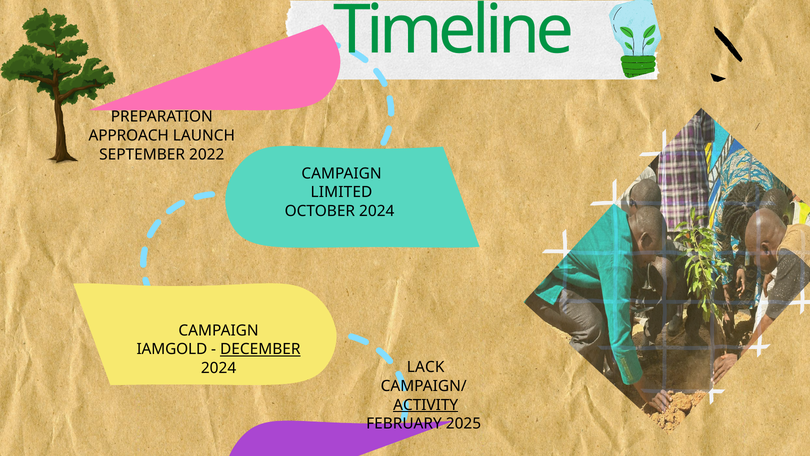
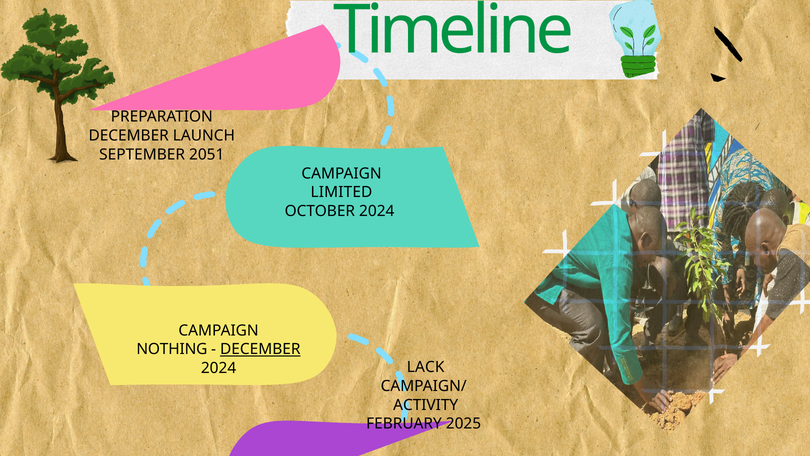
APPROACH: APPROACH -> DECEMBER (129, 136)
2022: 2022 -> 2051 (207, 154)
IAMGOLD: IAMGOLD -> NOTHING (172, 349)
ACTIVITY underline: present -> none (426, 405)
